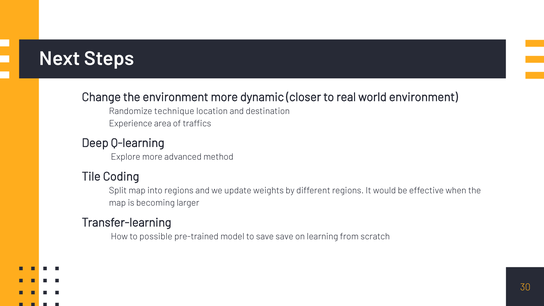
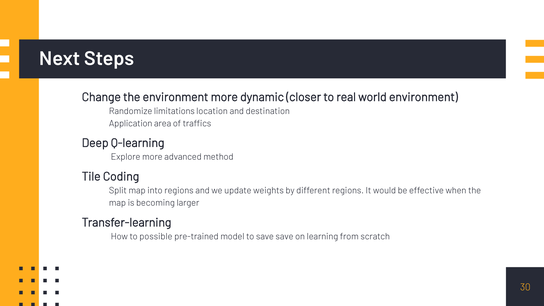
technique: technique -> limitations (174, 111)
Experience: Experience -> Application (131, 123)
